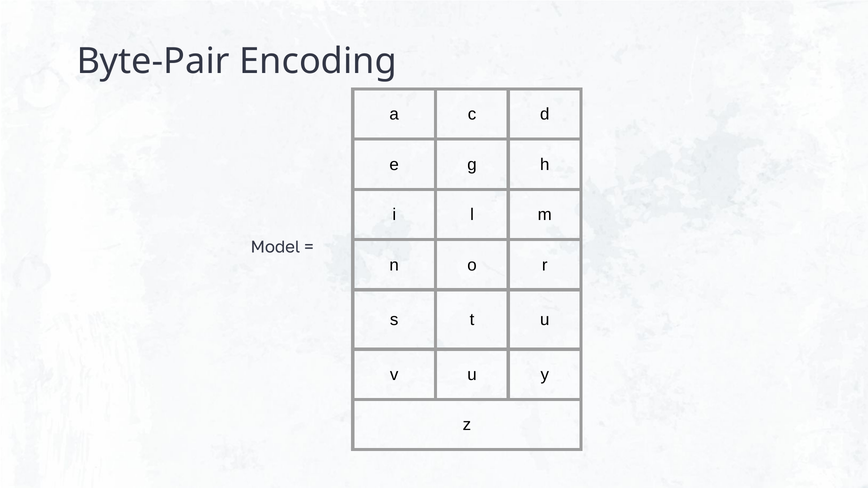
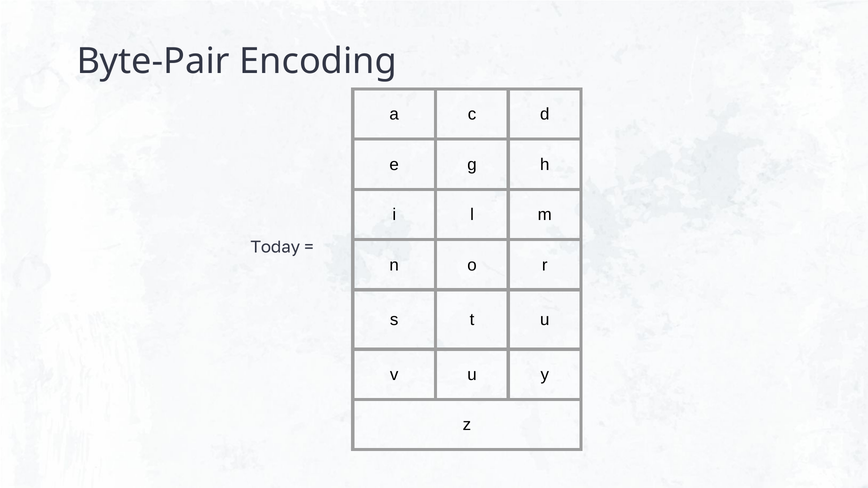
Model: Model -> Today (275, 247)
